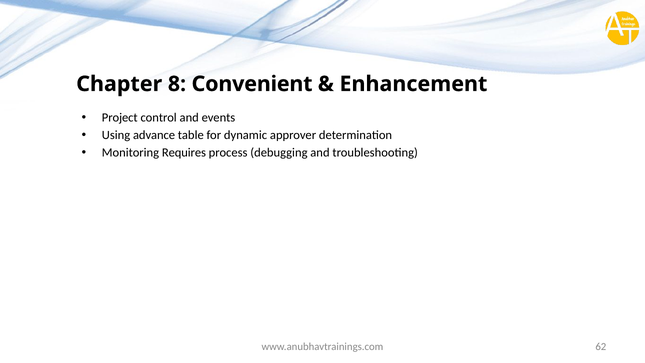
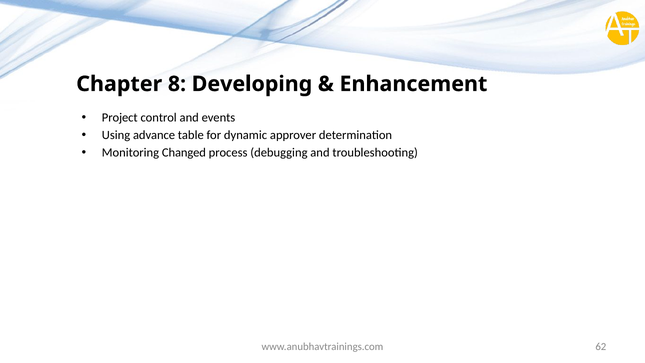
Convenient: Convenient -> Developing (252, 84)
Requires: Requires -> Changed (184, 153)
